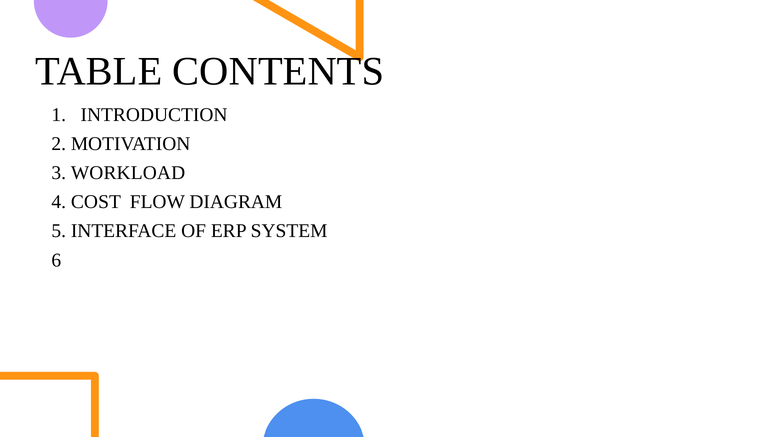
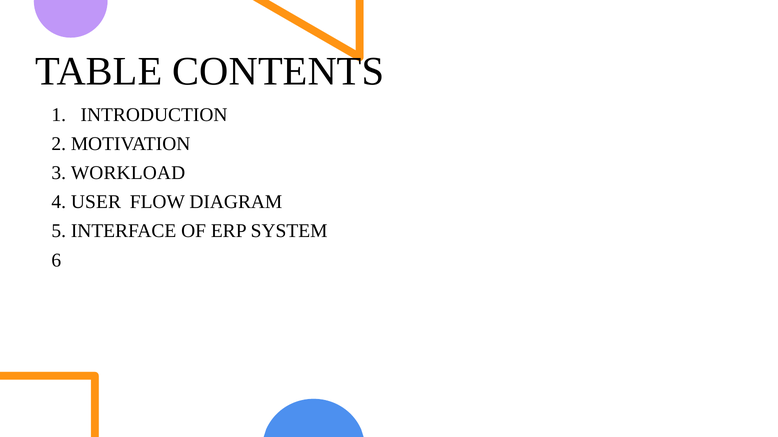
COST: COST -> USER (96, 202)
